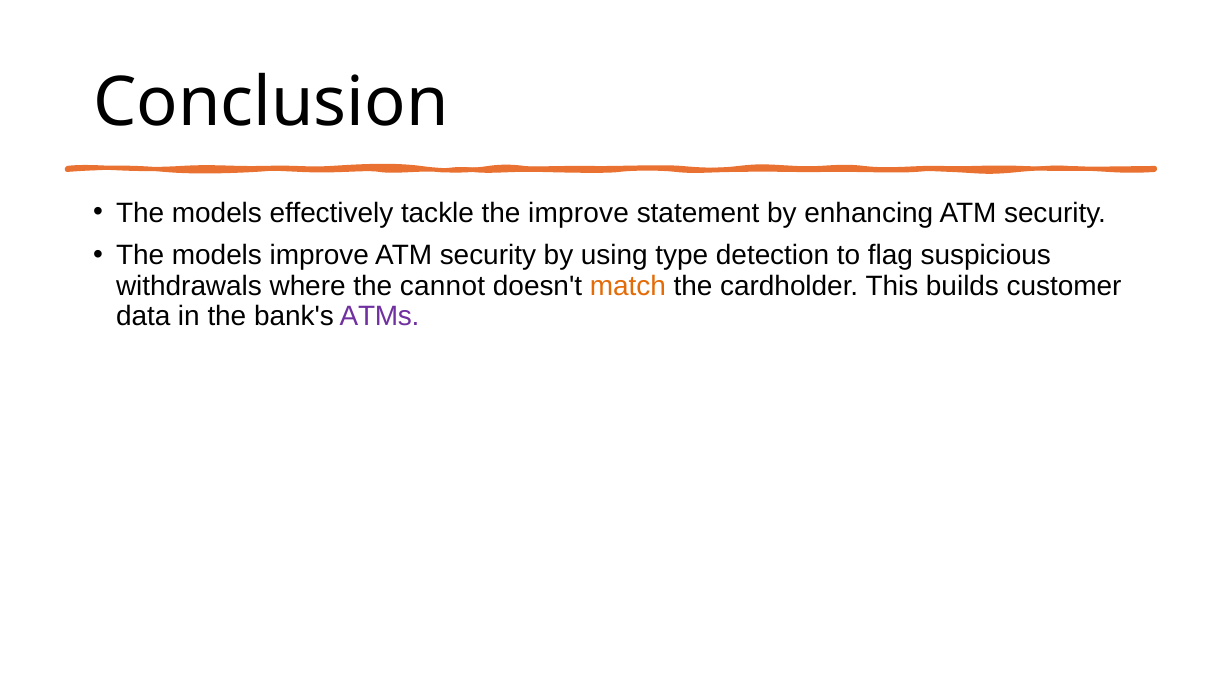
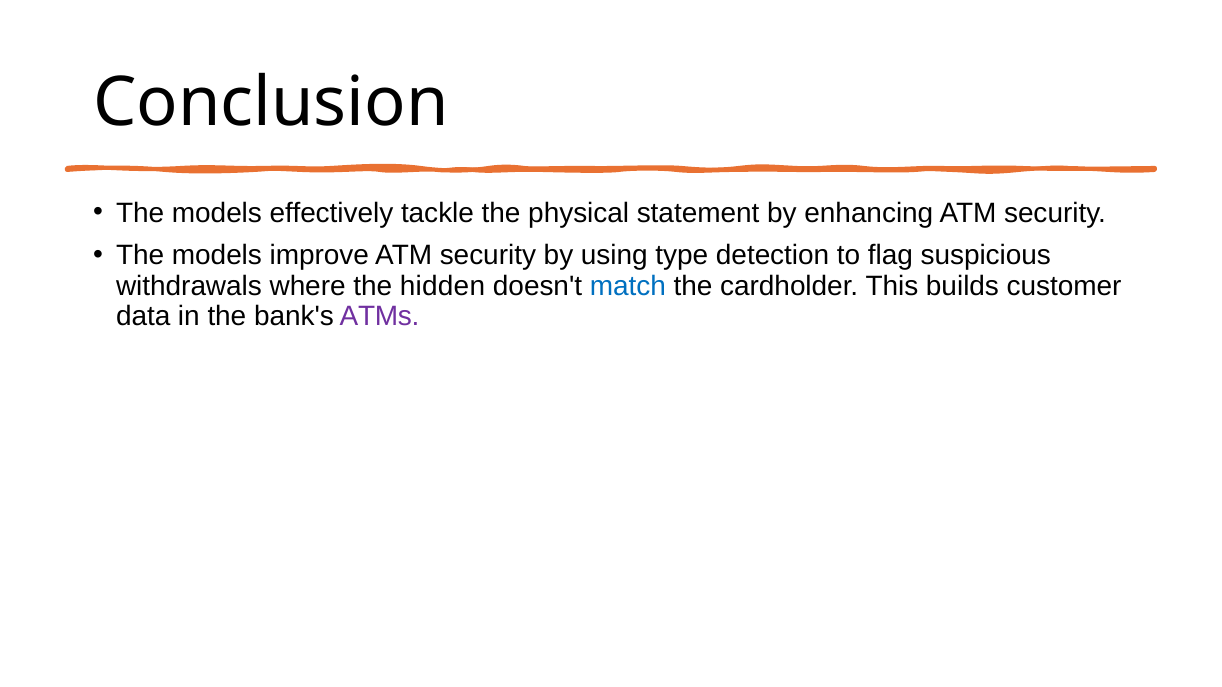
the improve: improve -> physical (579, 213)
cannot: cannot -> hidden (442, 286)
match colour: orange -> blue (628, 286)
